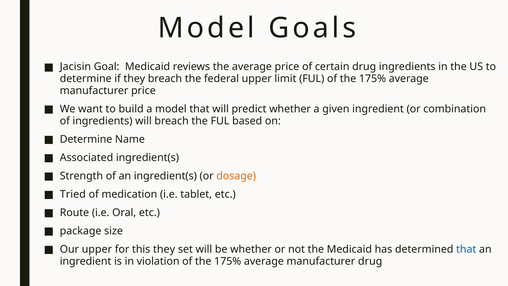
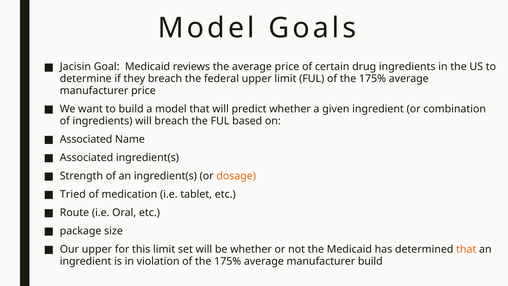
Determine: Determine -> Associated (86, 139)
this they: they -> limit (164, 249)
that colour: blue -> orange (466, 249)
manufacturer drug: drug -> build (370, 261)
